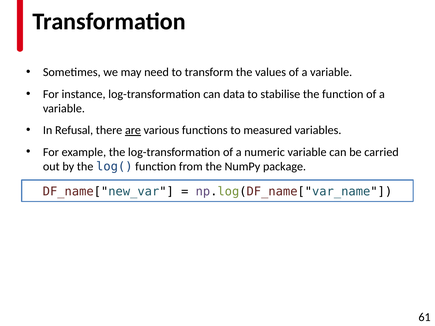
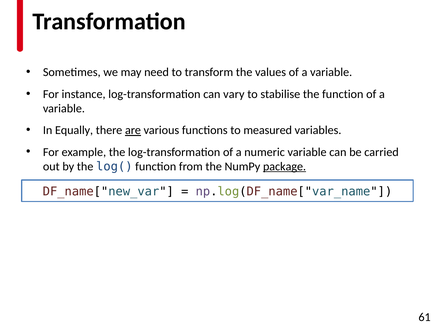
data: data -> vary (234, 94)
Refusal: Refusal -> Equally (74, 130)
package underline: none -> present (285, 167)
